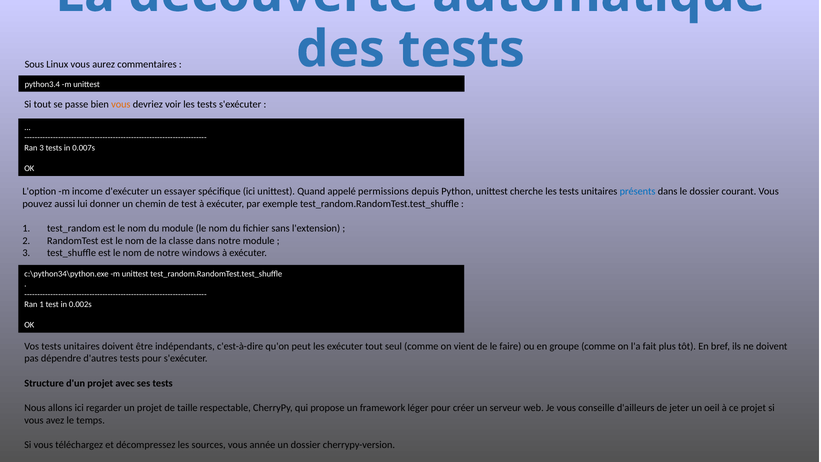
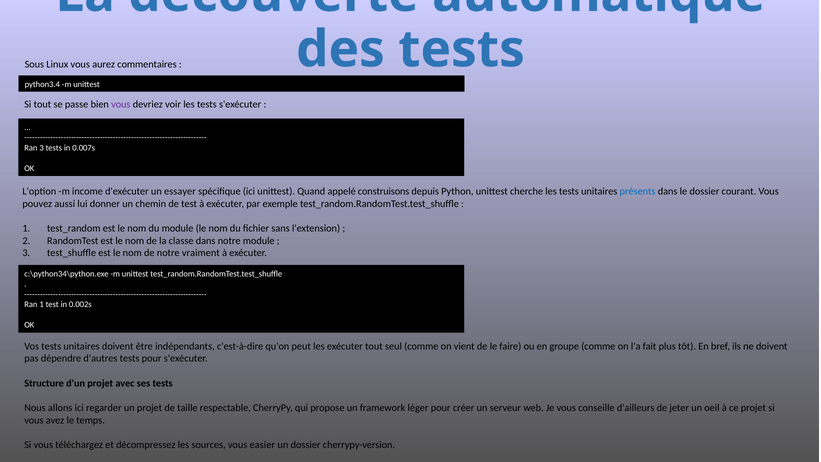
vous colour: orange -> purple (121, 105)
permissions: permissions -> construisons (384, 191)
windows: windows -> vraiment (201, 253)
année: année -> easier (262, 445)
